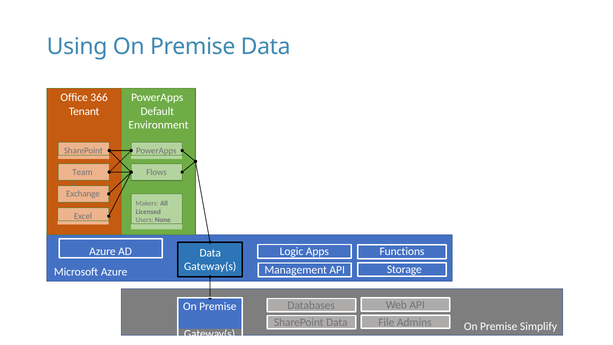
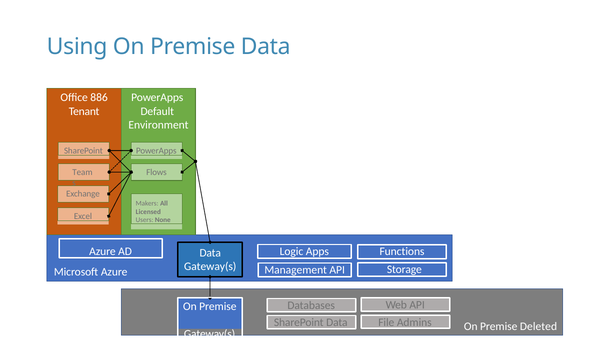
366: 366 -> 886 (99, 98)
Simplify: Simplify -> Deleted (539, 326)
